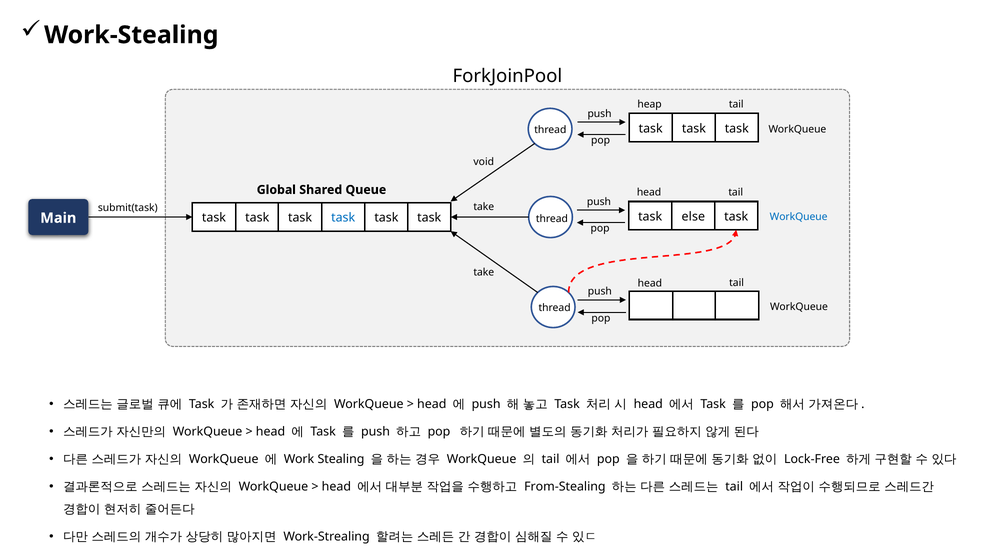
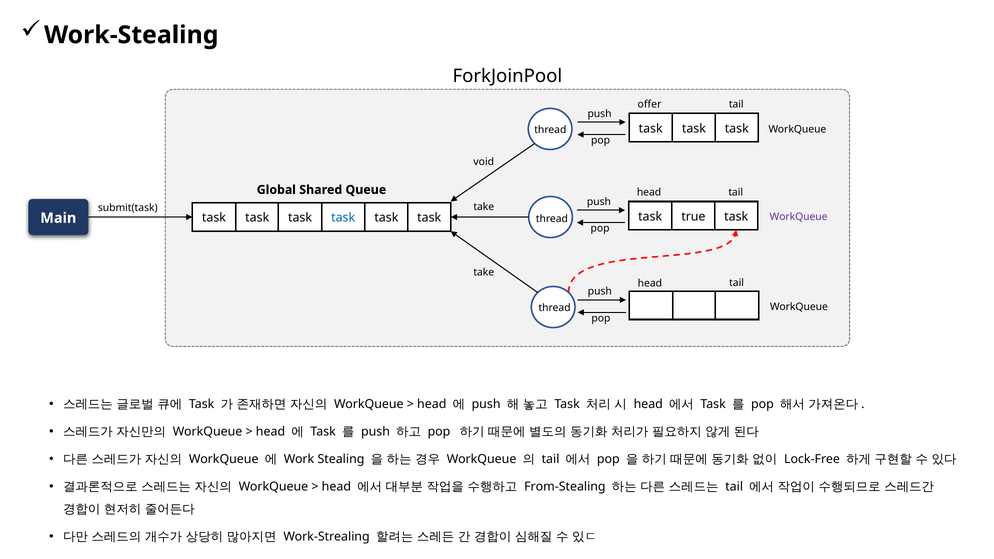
heap: heap -> offer (649, 105)
else: else -> true (693, 217)
WorkQueue colour: blue -> purple (799, 217)
